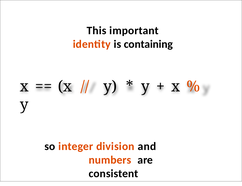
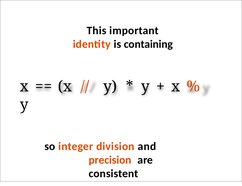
numbers: numbers -> precision (110, 160)
